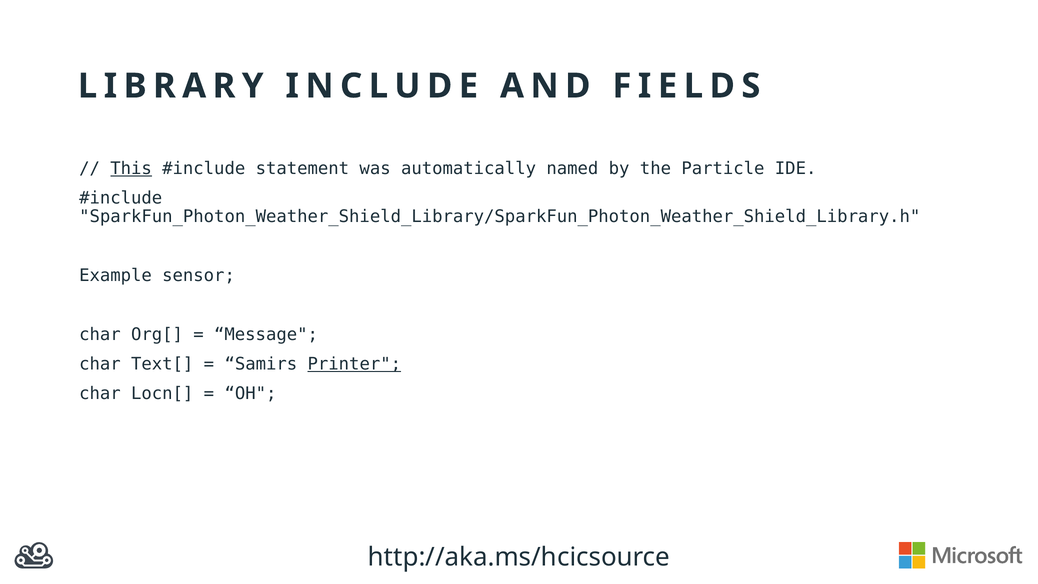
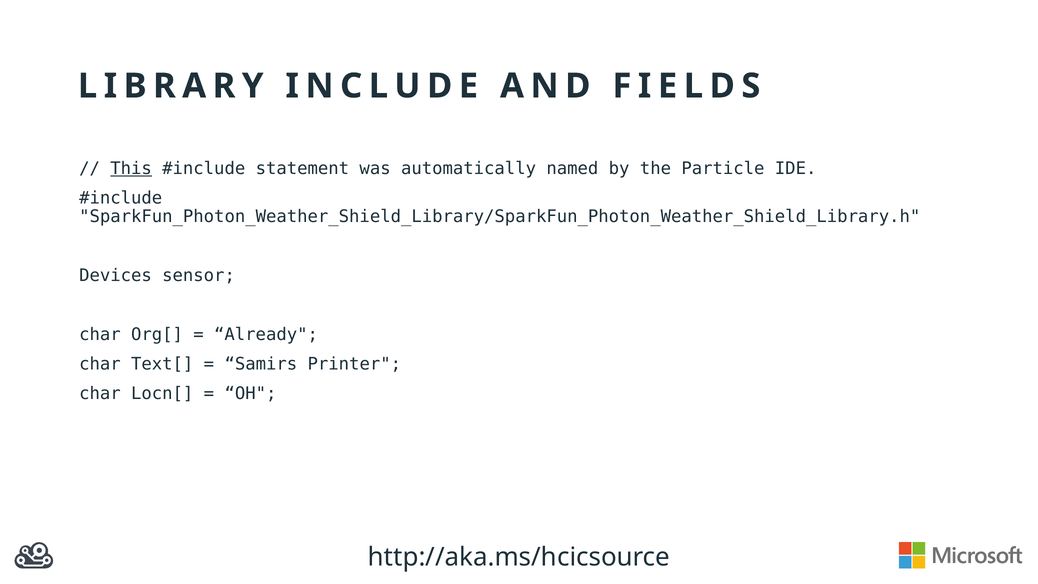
Example: Example -> Devices (115, 276)
Message: Message -> Already (266, 335)
Printer underline: present -> none (354, 364)
